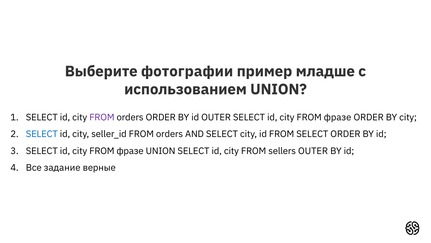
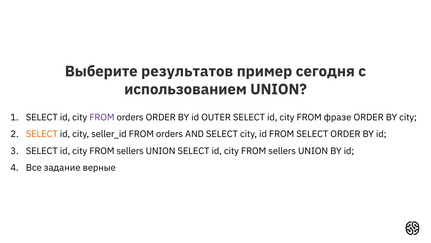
фотографии: фотографии -> результатов (187, 71)
младше: младше -> сегодня (325, 71)
SELECT colour: blue -> orange (42, 134)
фразе: фразе -> sellers (130, 151)
OUTER: OUTER -> UNION (313, 151)
